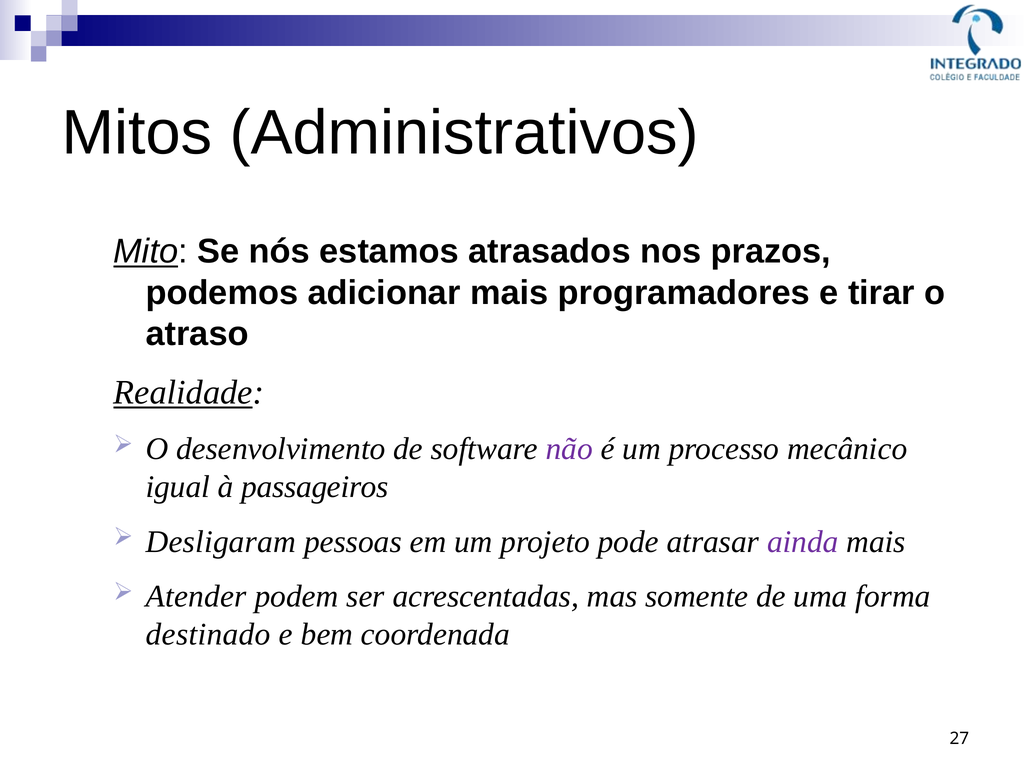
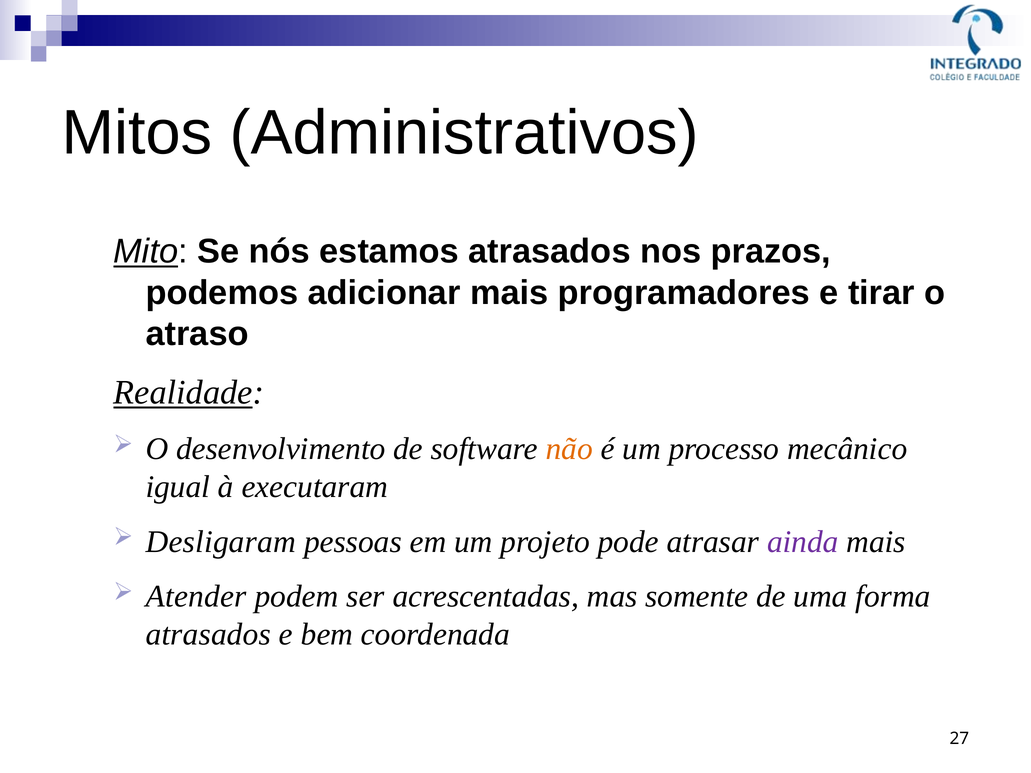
não colour: purple -> orange (569, 449)
passageiros: passageiros -> executaram (315, 487)
destinado: destinado -> atrasados (208, 635)
